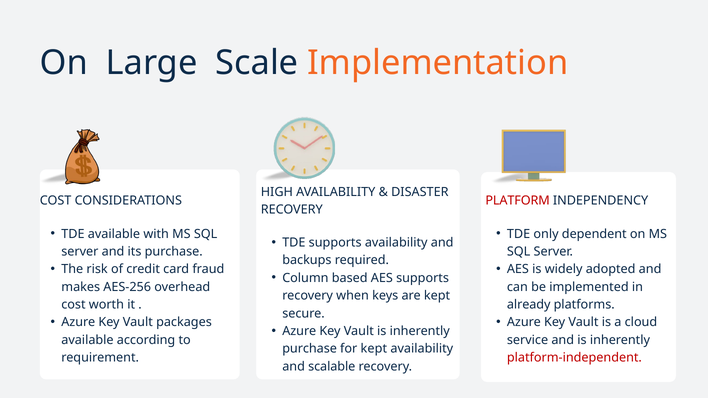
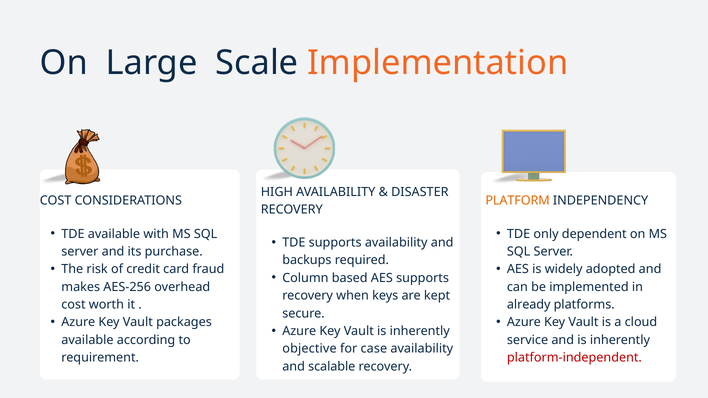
PLATFORM colour: red -> orange (518, 201)
purchase: purchase -> objective (310, 349)
for kept: kept -> case (374, 349)
